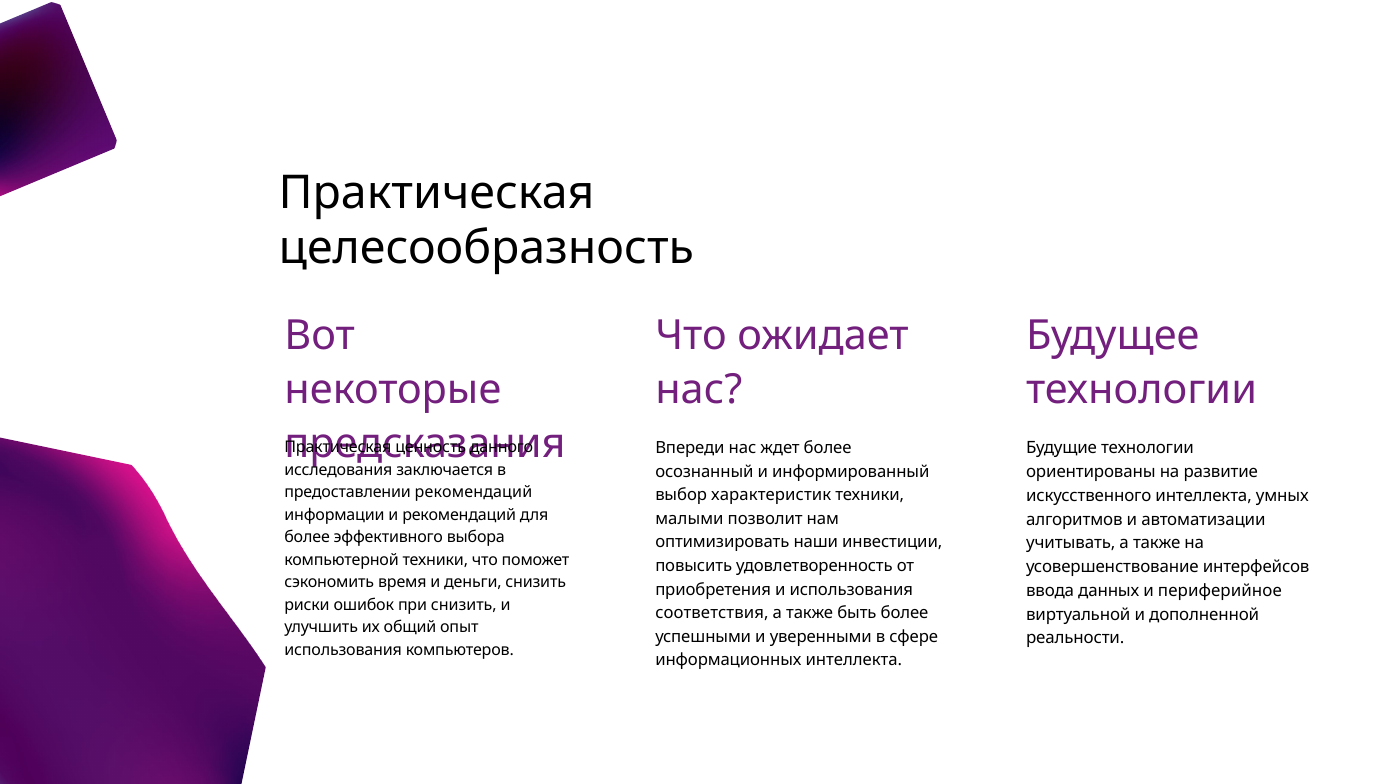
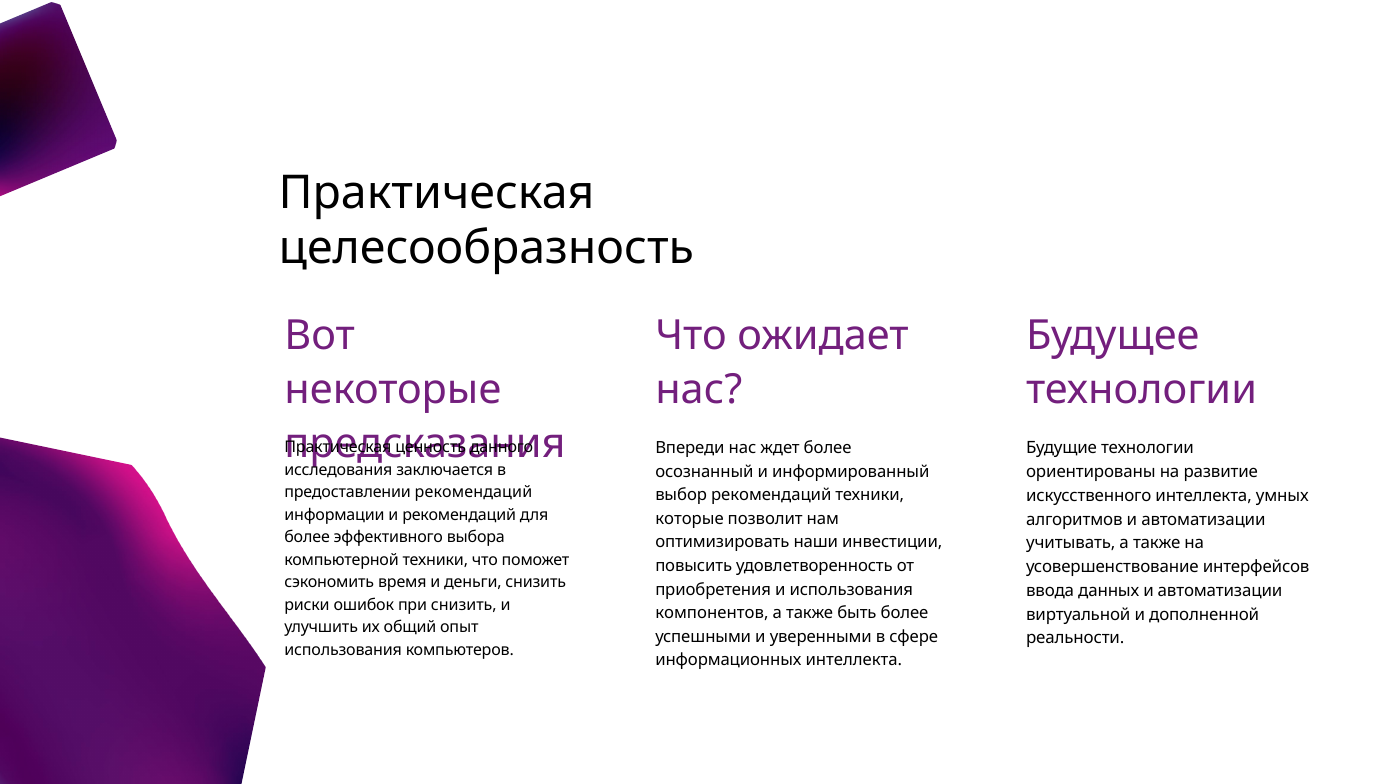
выбор характеристик: характеристик -> рекомендаций (771, 495)
малыми: малыми -> которые (690, 519)
данных и периферийное: периферийное -> автоматизации (1220, 590)
соответствия: соответствия -> компонентов (712, 613)
